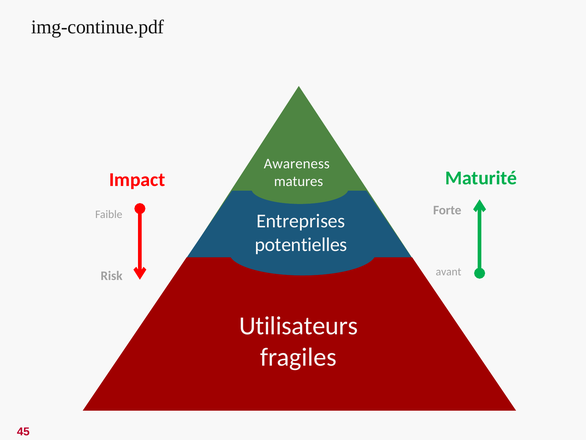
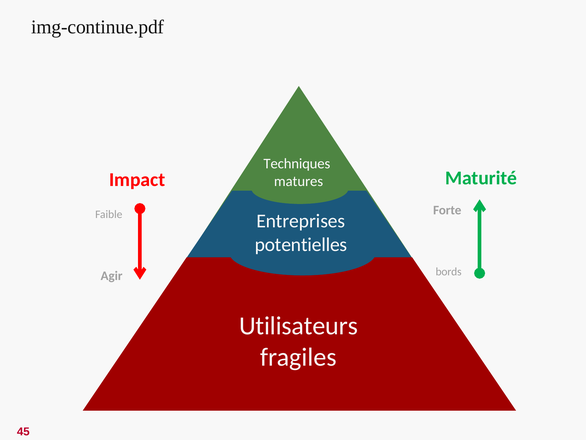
Awareness: Awareness -> Techniques (297, 163)
avant: avant -> bords (449, 271)
Risk: Risk -> Agir (112, 276)
